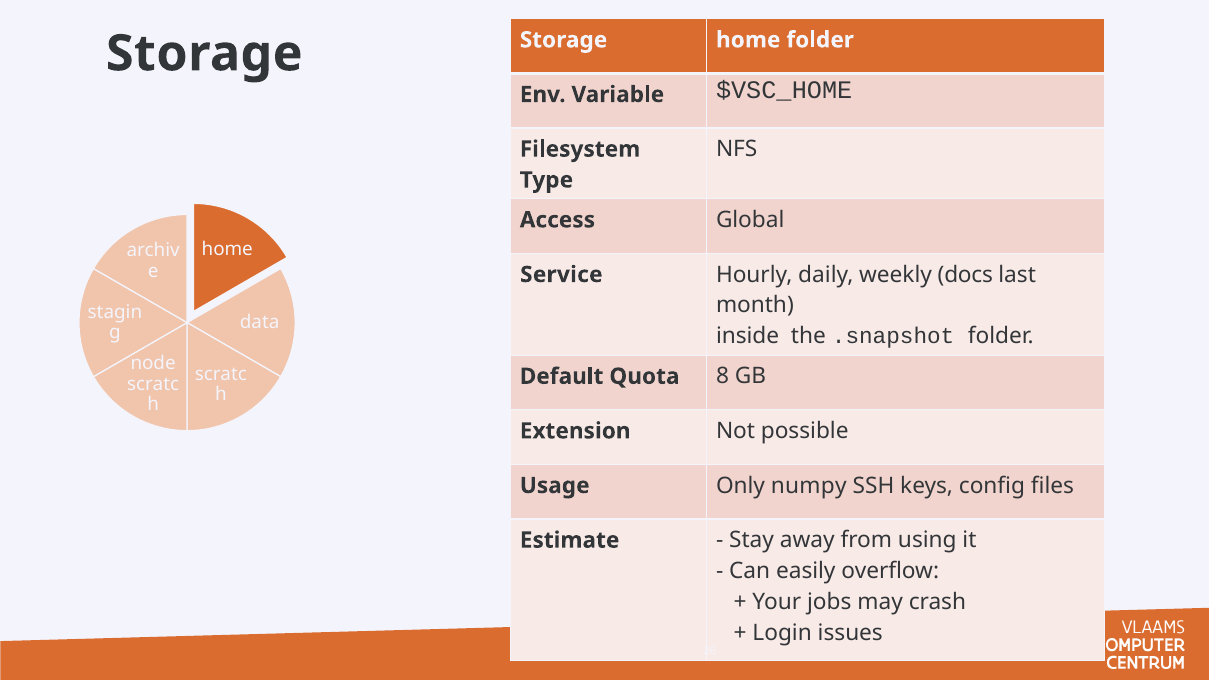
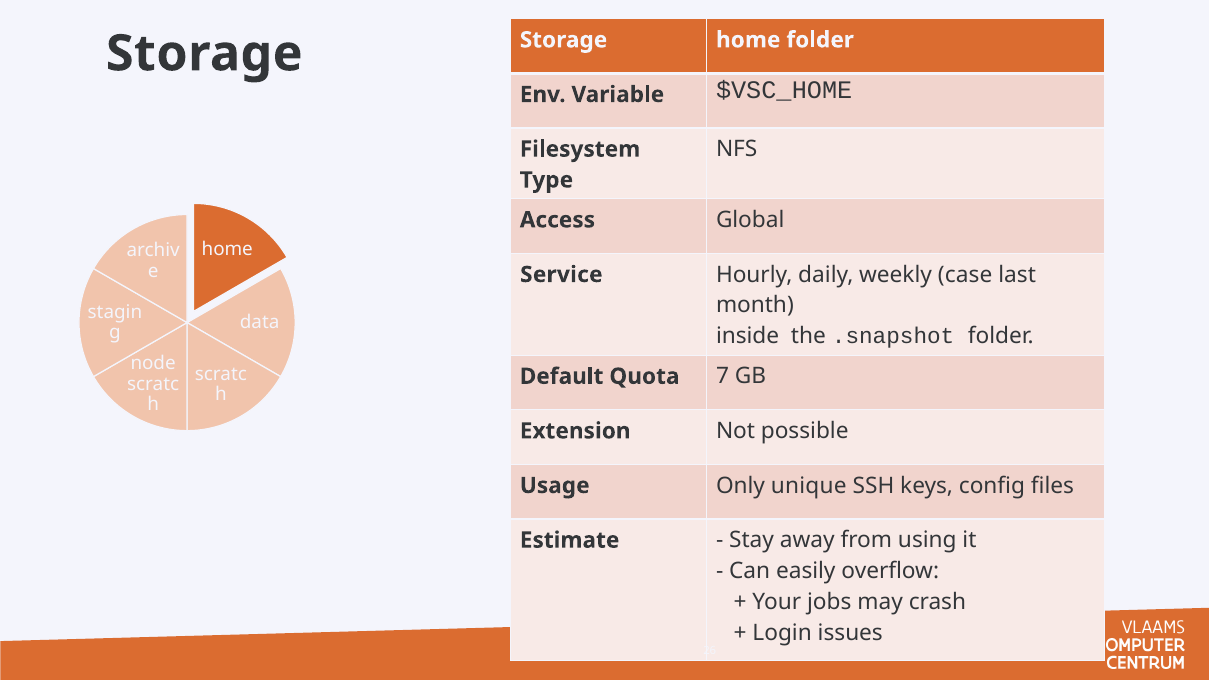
docs: docs -> case (965, 275)
8: 8 -> 7 (722, 376)
numpy: numpy -> unique (809, 486)
